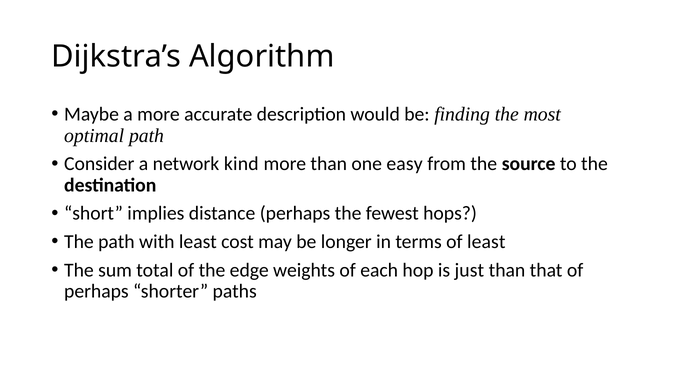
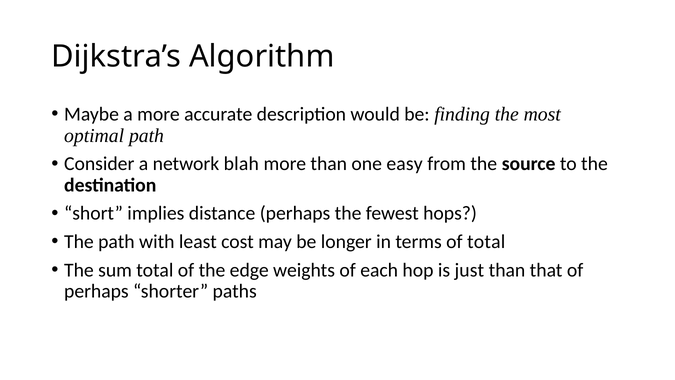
kind: kind -> blah (241, 164)
of least: least -> total (486, 242)
